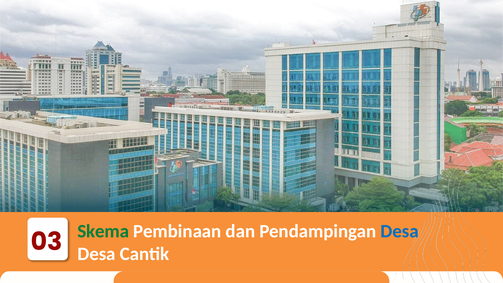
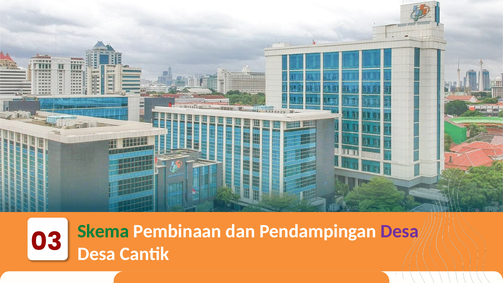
Desa colour: blue -> purple (400, 231)
